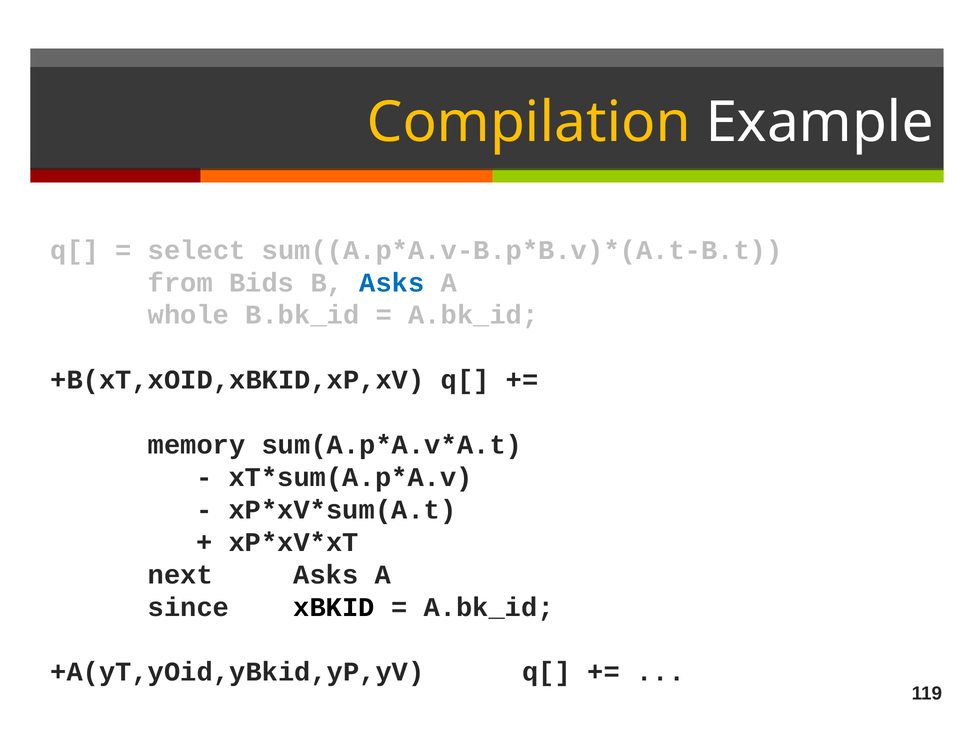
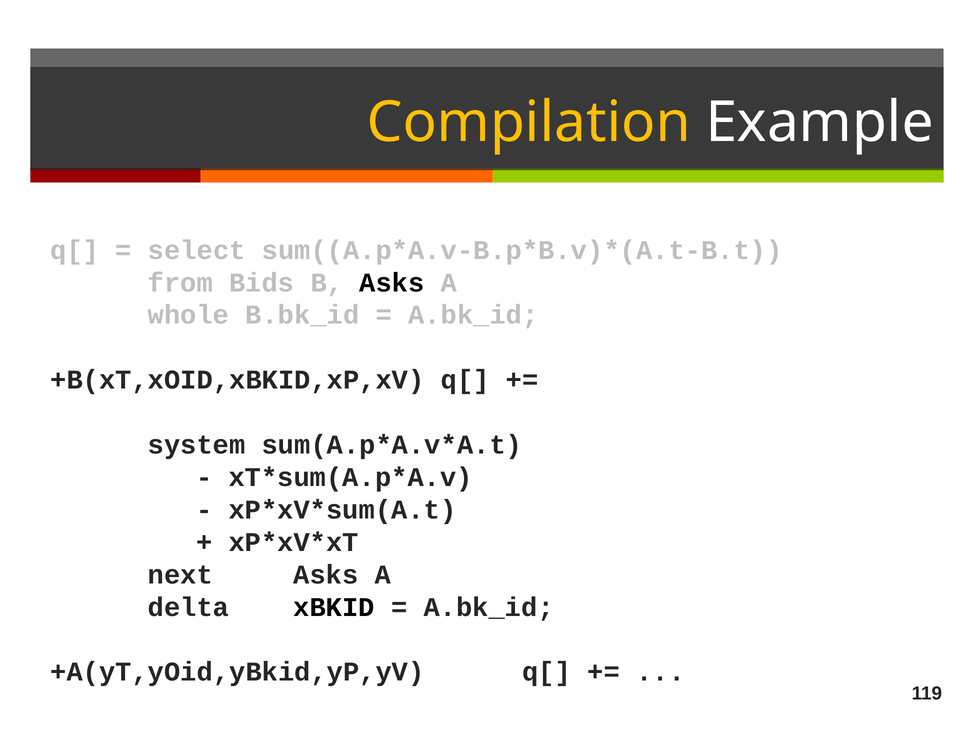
Asks colour: blue -> black (392, 283)
memory: memory -> system (197, 445)
since: since -> delta (188, 608)
